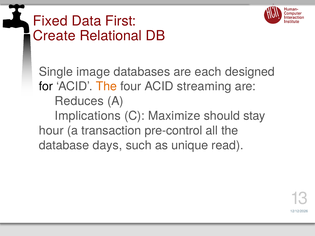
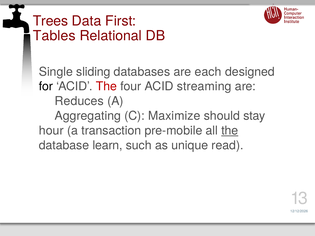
Fixed: Fixed -> Trees (50, 21)
Create: Create -> Tables (54, 36)
image: image -> sliding (93, 72)
The colour: orange -> red (106, 87)
Implications: Implications -> Aggregating (88, 116)
pre-control: pre-control -> pre-mobile (173, 131)
the underline: none -> present (230, 131)
days: days -> learn (108, 145)
